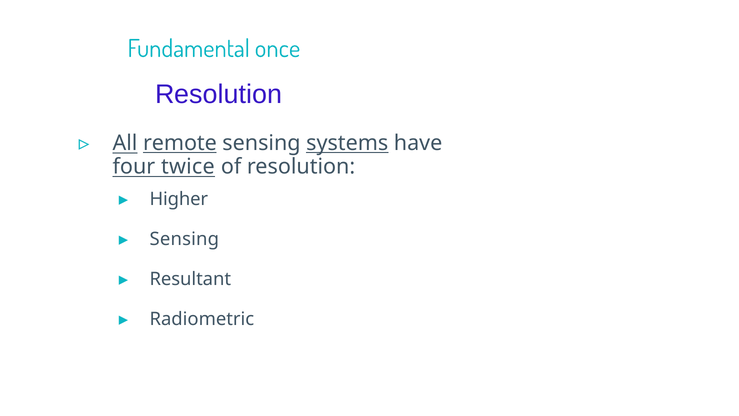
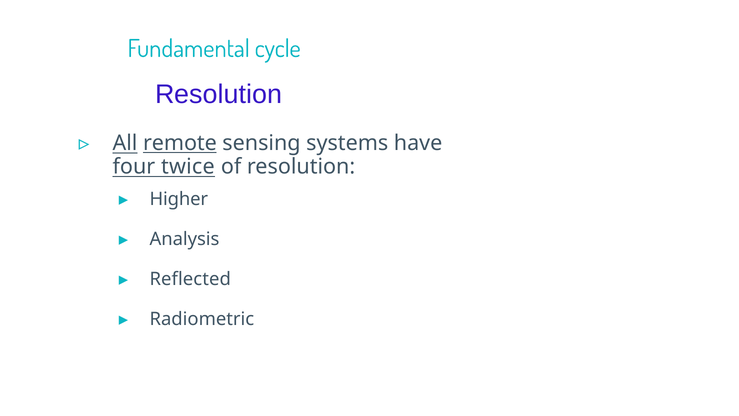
once: once -> cycle (278, 49)
systems underline: present -> none (347, 143)
Sensing: Sensing -> Analysis (184, 239)
Resultant: Resultant -> Reflected (190, 279)
